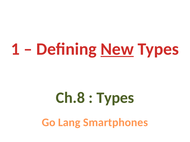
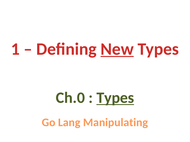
Ch.8: Ch.8 -> Ch.0 (70, 98)
Types underline: none -> present (115, 98)
Smartphones: Smartphones -> Manipulating (116, 123)
